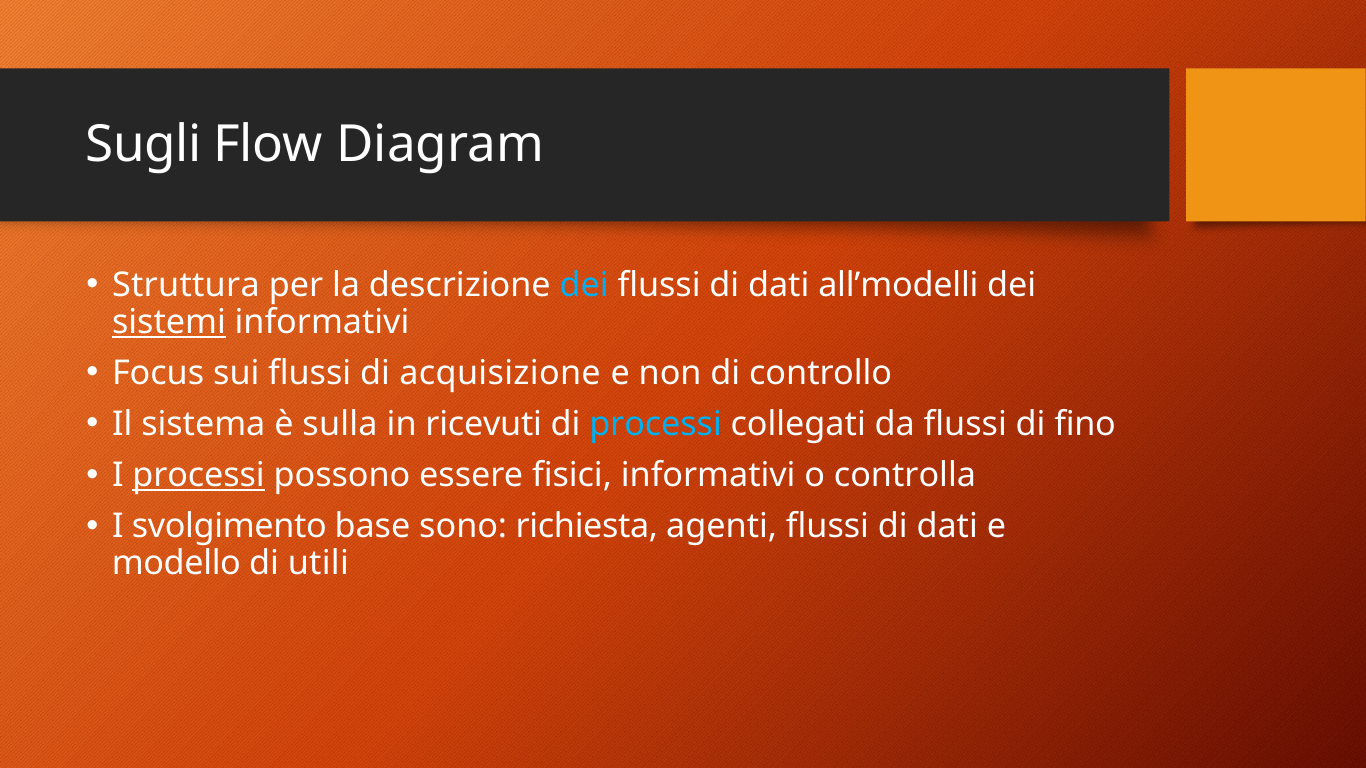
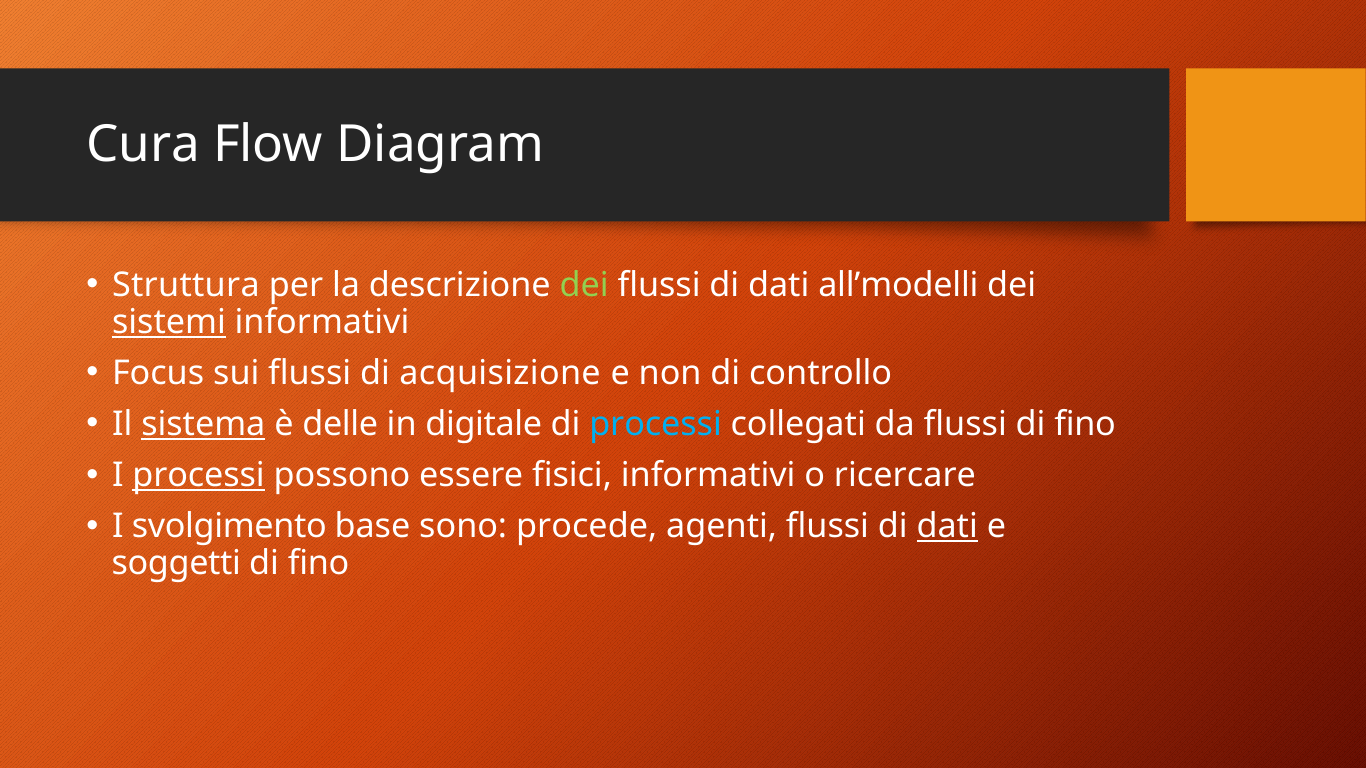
Sugli: Sugli -> Cura (143, 145)
dei colour: light blue -> light green (584, 285)
sistema underline: none -> present (203, 424)
sulla: sulla -> delle (340, 424)
ricevuti: ricevuti -> digitale (484, 424)
controlla: controlla -> ricercare (905, 475)
richiesta: richiesta -> procede (587, 526)
dati underline: none -> present (947, 526)
modello: modello -> soggetti (176, 563)
utili: utili -> fino (319, 563)
